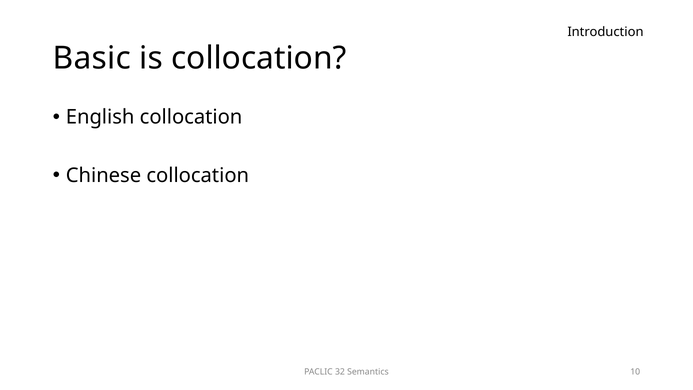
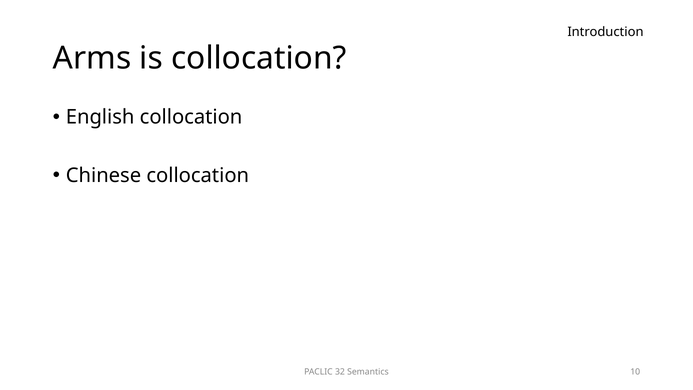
Basic: Basic -> Arms (92, 58)
